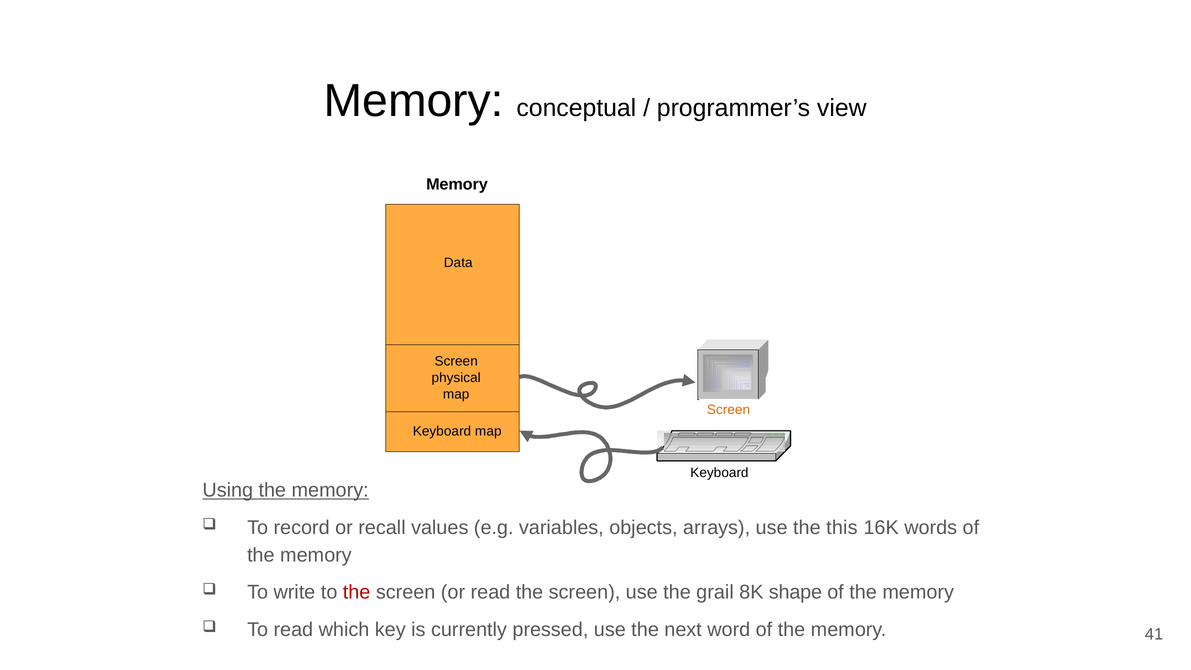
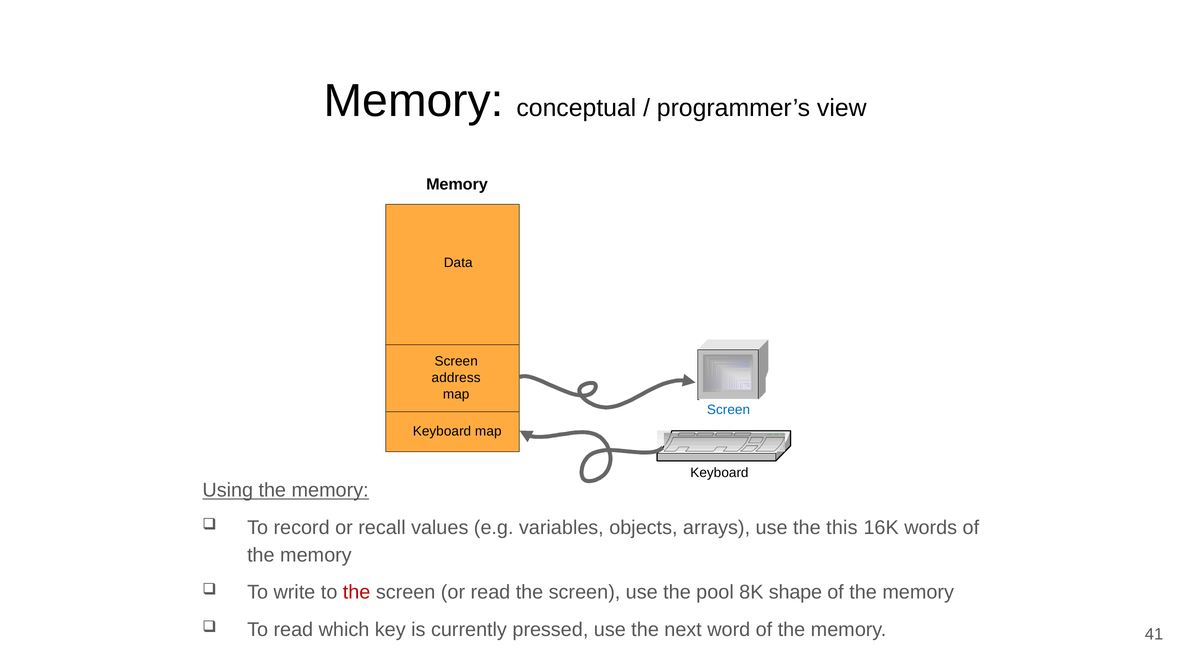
physical: physical -> address (456, 378)
Screen colour: orange -> blue (729, 410)
grail: grail -> pool (715, 592)
